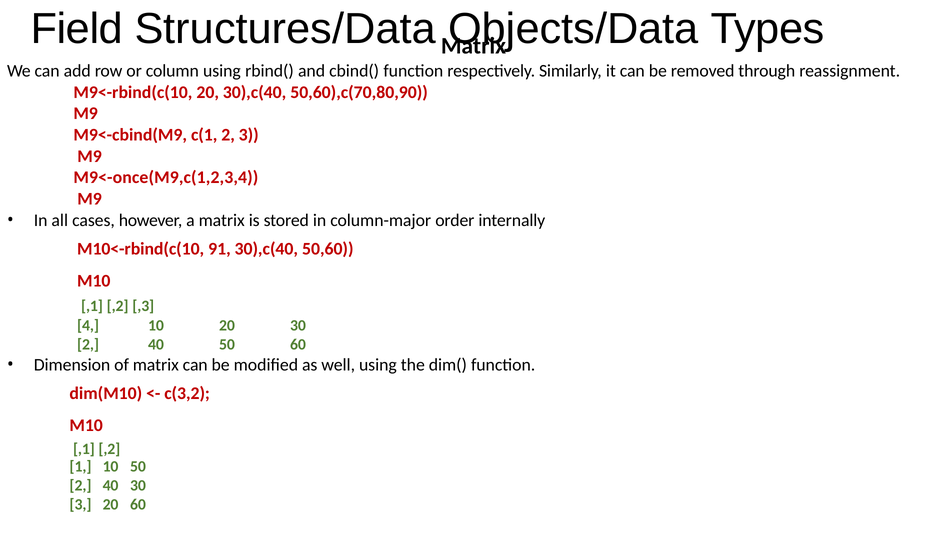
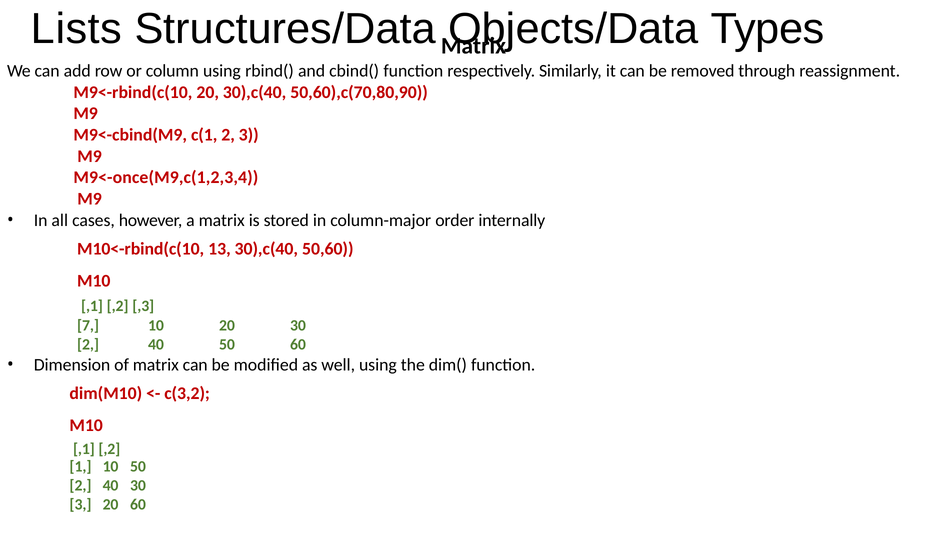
Field: Field -> Lists (76, 29)
91: 91 -> 13 (219, 249)
4: 4 -> 7 (88, 325)
